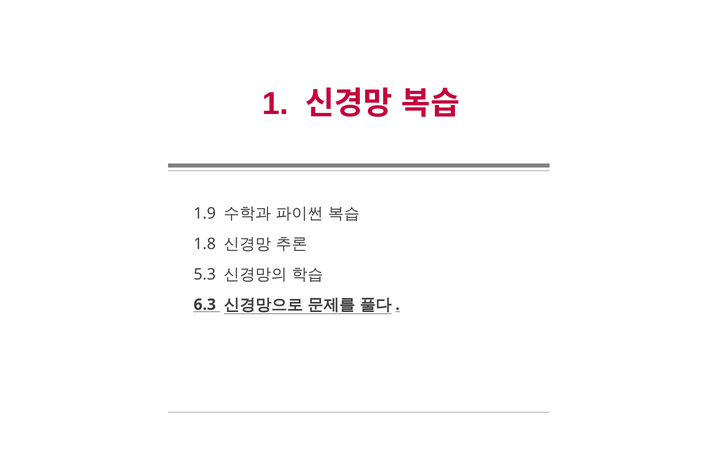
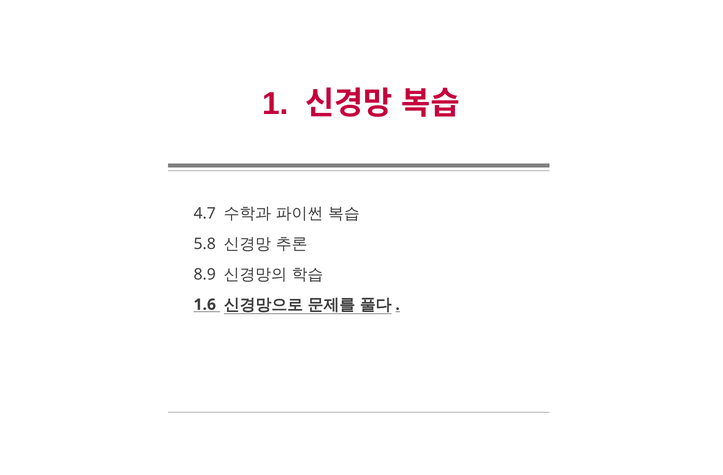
1.9: 1.9 -> 4.7 (205, 214)
1.8: 1.8 -> 5.8 (205, 244)
5.3: 5.3 -> 8.9 (205, 274)
6.3: 6.3 -> 1.6 (205, 305)
